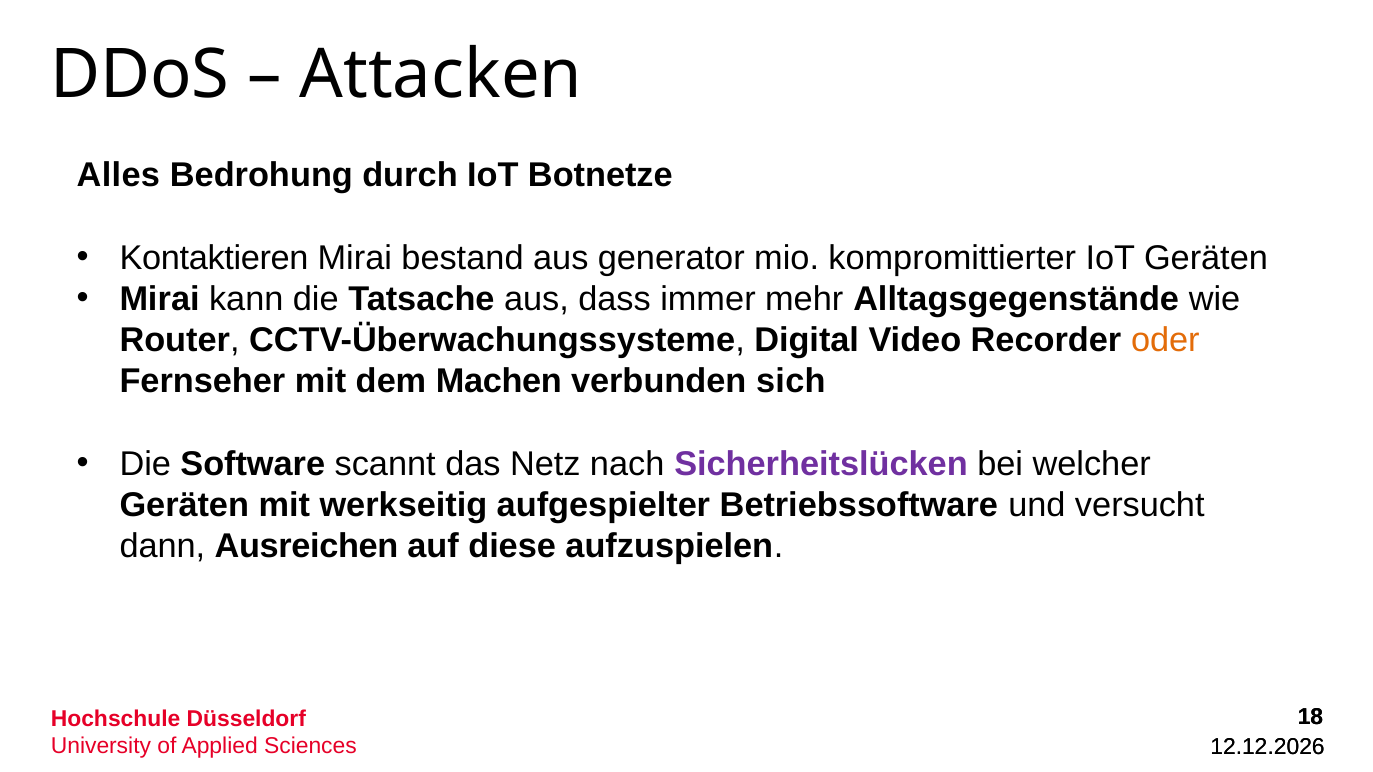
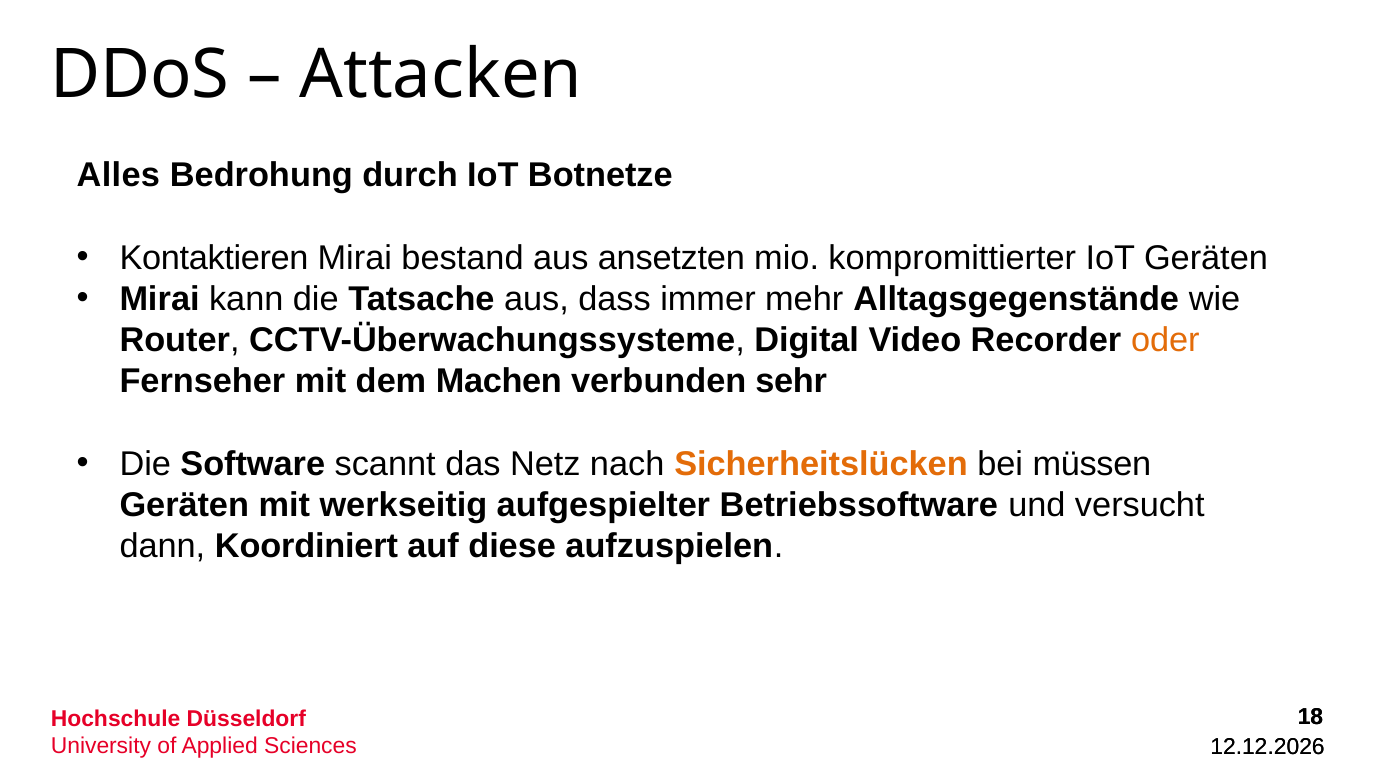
generator: generator -> ansetzten (671, 258)
sich: sich -> sehr (791, 382)
Sicherheitslücken colour: purple -> orange (821, 464)
welcher: welcher -> müssen (1092, 464)
Ausreichen: Ausreichen -> Koordiniert (306, 546)
